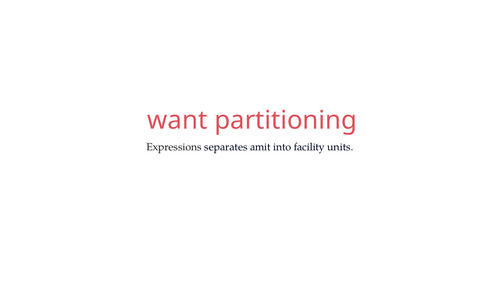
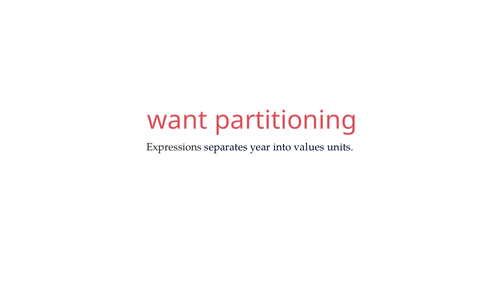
amit: amit -> year (260, 147)
facility: facility -> values (309, 147)
